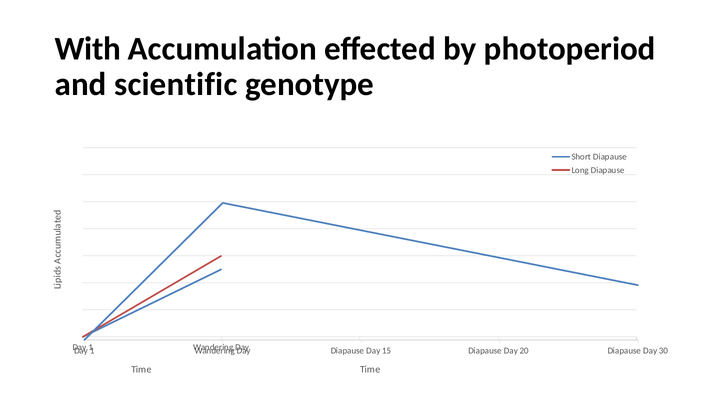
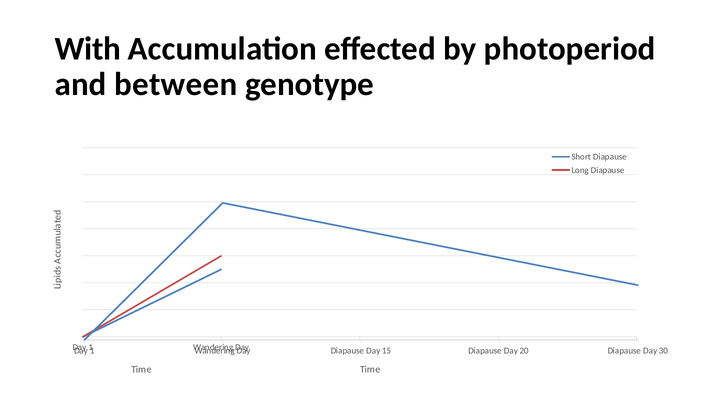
scientific: scientific -> between (176, 84)
